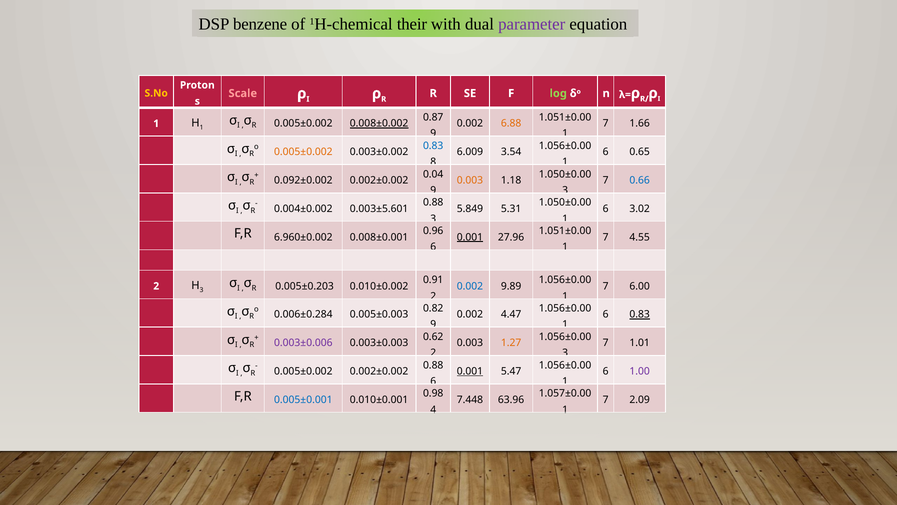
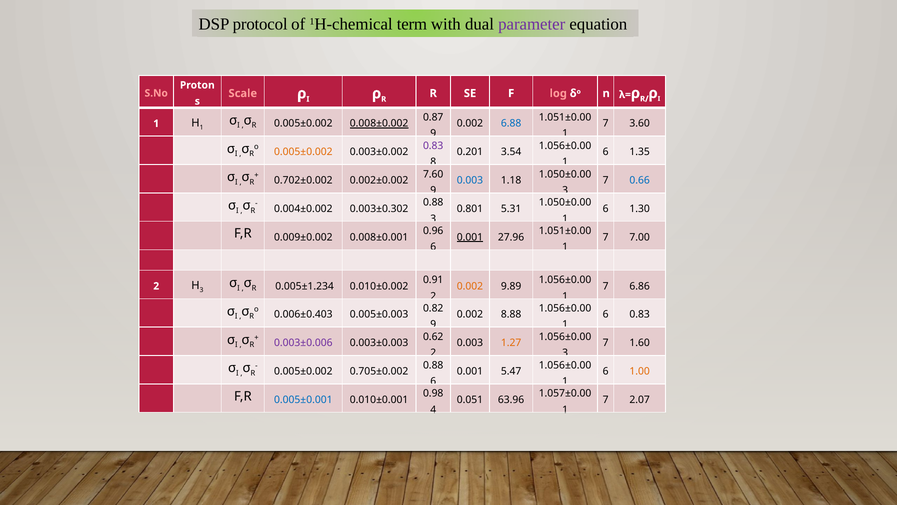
benzene: benzene -> protocol (260, 24)
their: their -> term (412, 24)
S.No colour: yellow -> pink (156, 93)
log colour: light green -> pink (558, 93)
6.88 colour: orange -> blue (511, 123)
1.66: 1.66 -> 3.60 (640, 123)
0.83 colour: blue -> purple (433, 146)
6.009: 6.009 -> 0.201 (470, 152)
0.65: 0.65 -> 1.35 (640, 152)
0.04: 0.04 -> 7.60 (433, 174)
0.092±0.002: 0.092±0.002 -> 0.702±0.002 (303, 180)
0.003 colour: orange -> blue (470, 180)
0.003±5.601: 0.003±5.601 -> 0.003±0.302 (379, 209)
5.849: 5.849 -> 0.801 (470, 209)
3.02: 3.02 -> 1.30 (640, 209)
6.960±0.002: 6.960±0.002 -> 0.009±0.002 (303, 237)
4.55: 4.55 -> 7.00 (640, 237)
0.002 colour: blue -> orange (470, 286)
6.00: 6.00 -> 6.86 (640, 286)
0.005±0.203: 0.005±0.203 -> 0.005±1.234 (305, 286)
0.006±0.284: 0.006±0.284 -> 0.006±0.403 (303, 314)
4.47: 4.47 -> 8.88 (511, 314)
0.83 underline: present -> none (640, 314)
1.01: 1.01 -> 1.60 (640, 343)
0.005±0.002 0.002±0.002: 0.002±0.002 -> 0.705±0.002 (379, 371)
0.001 underline: present -> none (470, 371)
1.00 colour: purple -> orange (640, 371)
7.448: 7.448 -> 0.051 (470, 399)
2.09: 2.09 -> 2.07 (640, 399)
